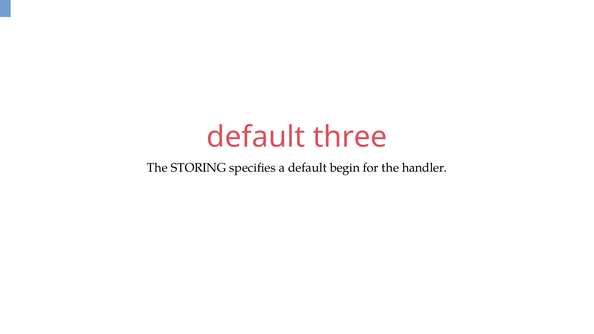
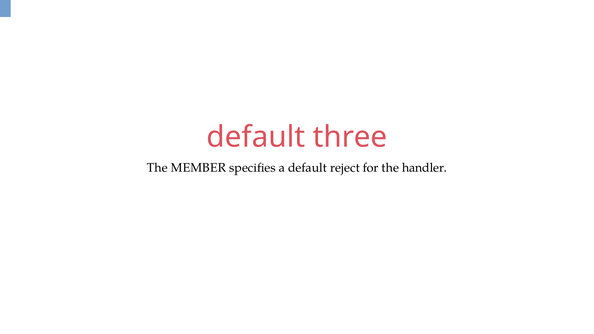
STORING: STORING -> MEMBER (198, 168)
begin: begin -> reject (345, 168)
